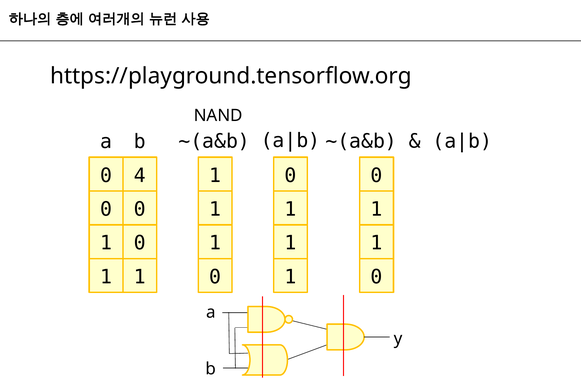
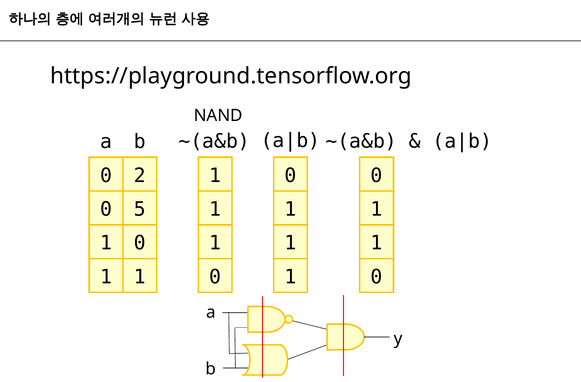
4: 4 -> 2 (140, 175)
0: 0 -> 5 (140, 209)
